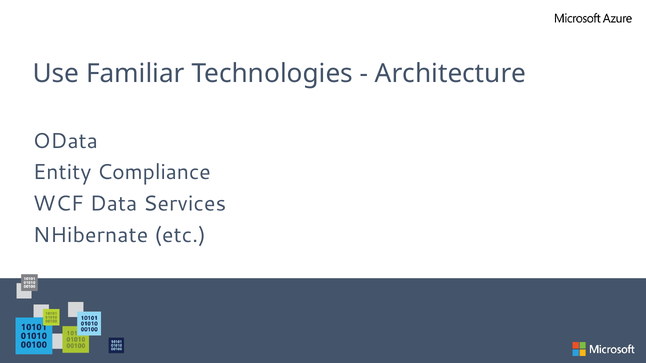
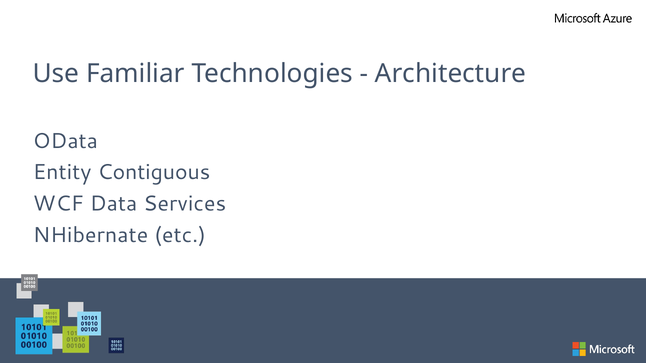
Compliance: Compliance -> Contiguous (154, 172)
